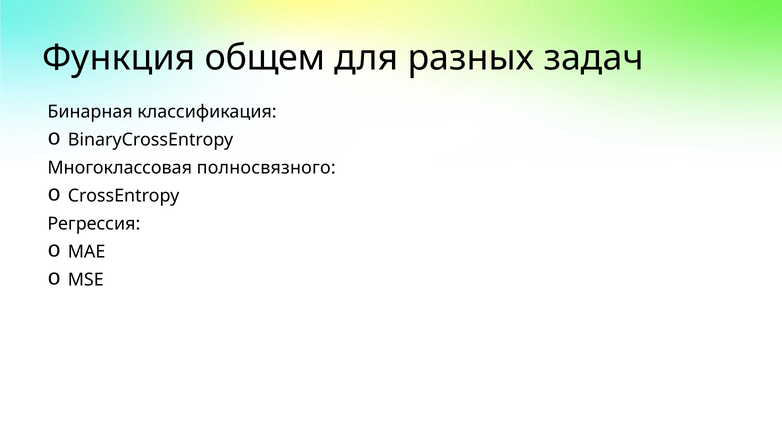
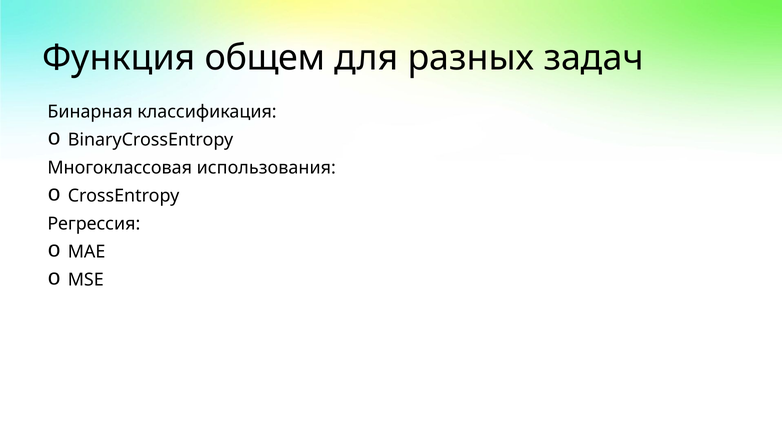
полносвязного: полносвязного -> использования (266, 168)
